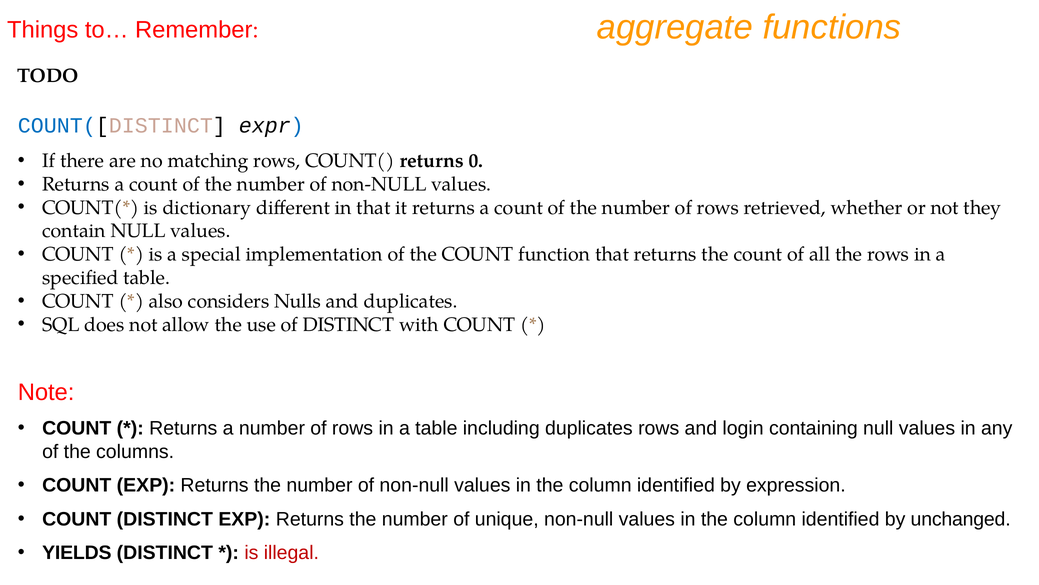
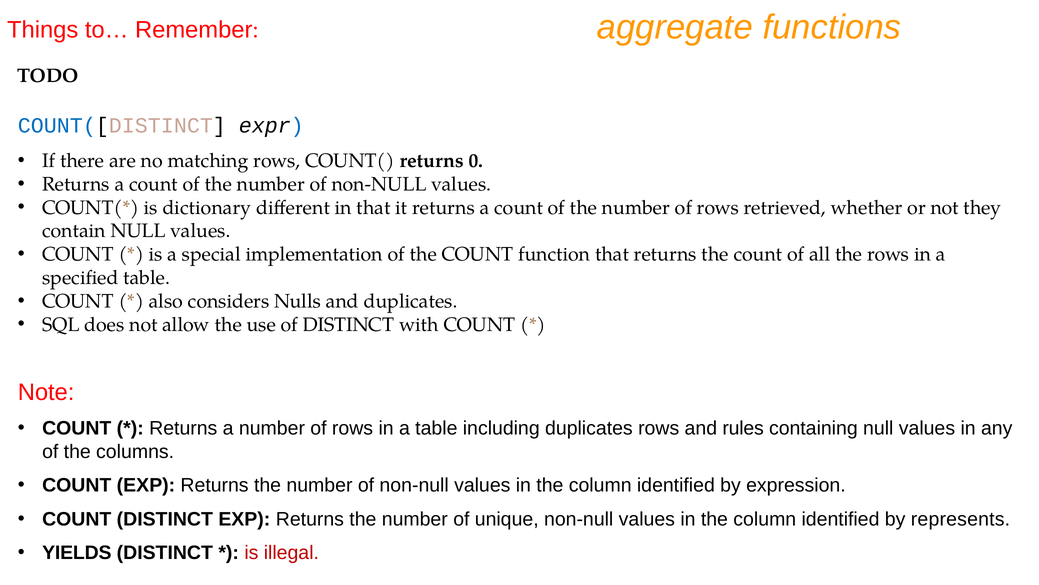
login: login -> rules (743, 428)
unchanged: unchanged -> represents (960, 519)
